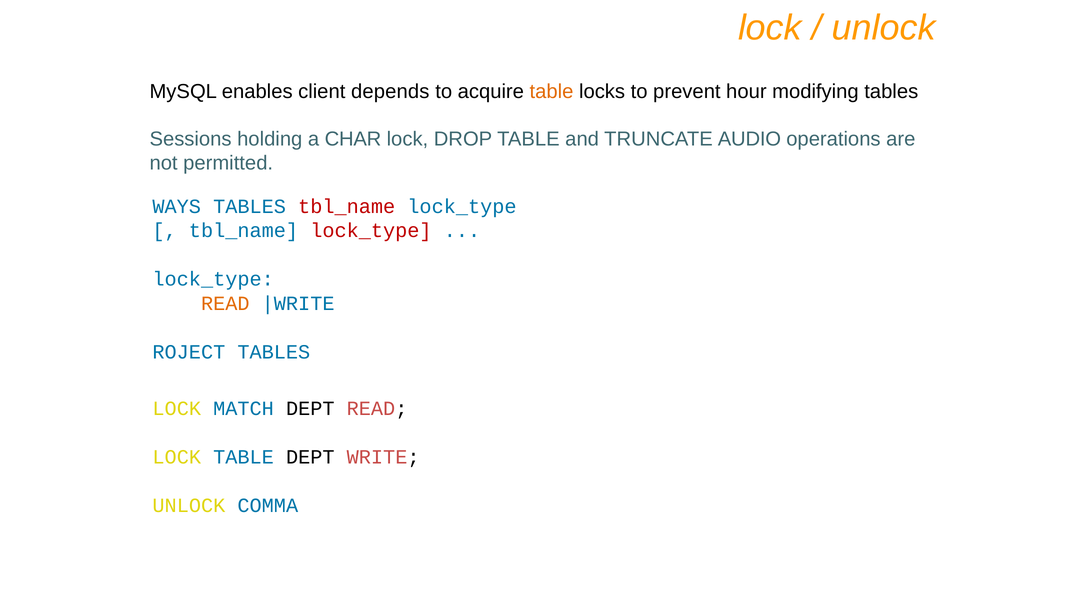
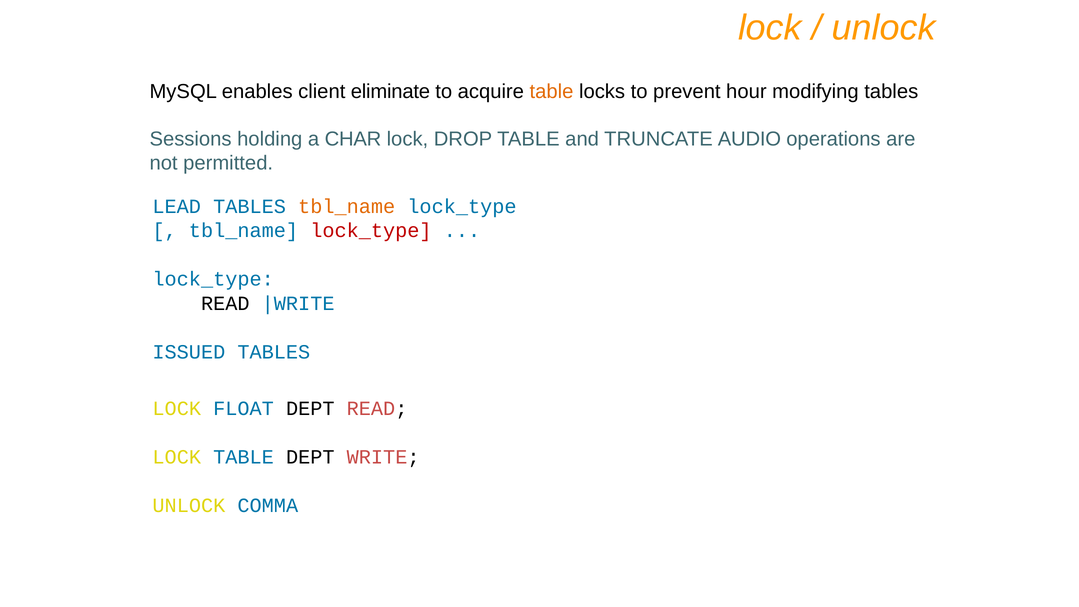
depends: depends -> eliminate (390, 92)
WAYS: WAYS -> LEAD (177, 206)
tbl_name colour: red -> orange (347, 206)
READ colour: orange -> black (225, 303)
ROJECT: ROJECT -> ISSUED (189, 352)
MATCH: MATCH -> FLOAT (244, 409)
